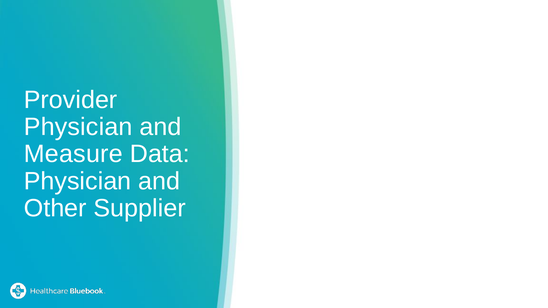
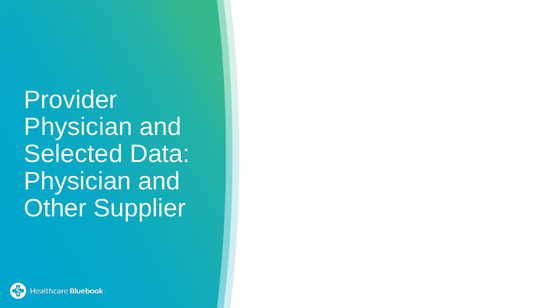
Measure: Measure -> Selected (73, 154)
